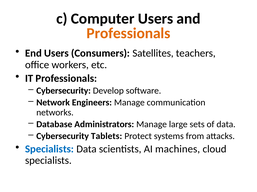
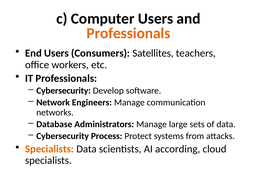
Tablets: Tablets -> Process (107, 136)
Specialists colour: blue -> orange (49, 150)
machines: machines -> according (178, 150)
